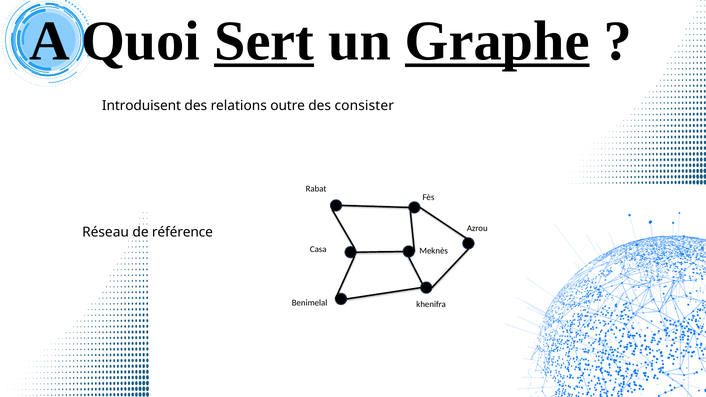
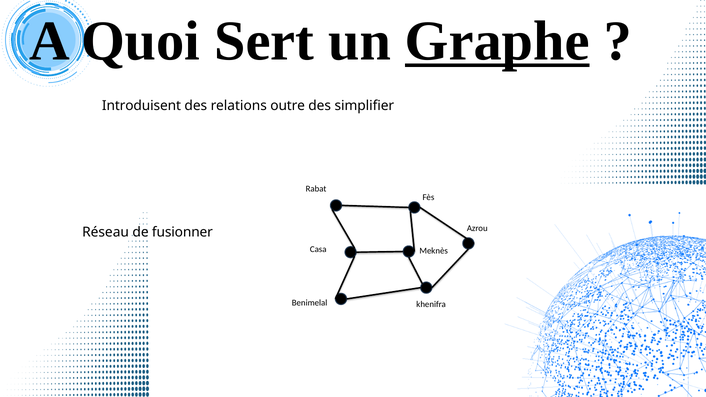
Sert underline: present -> none (264, 41)
consister: consister -> simplifier (364, 106)
référence: référence -> fusionner (182, 233)
